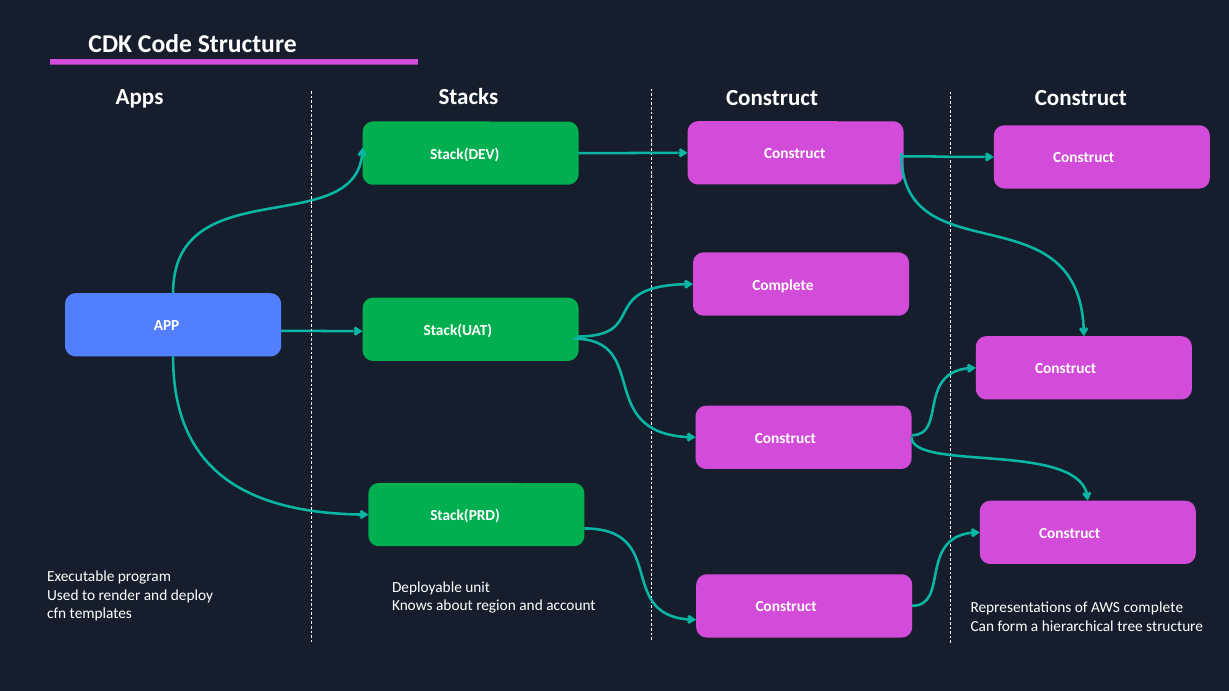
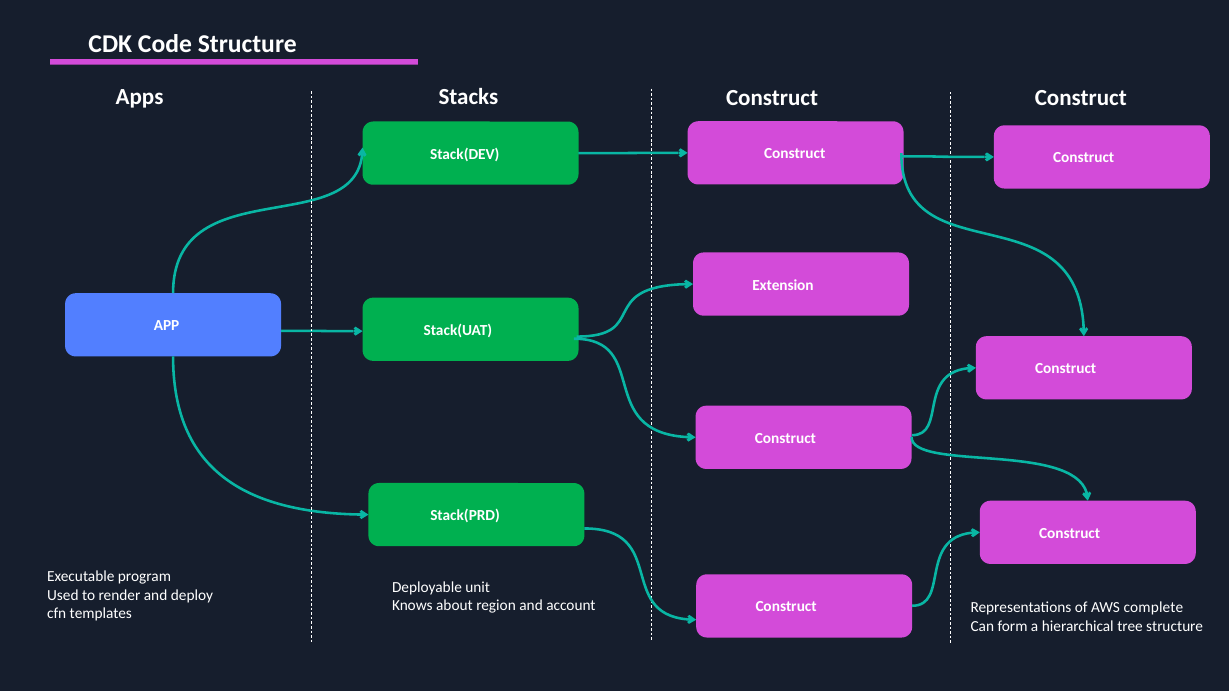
Complete: Complete -> Extension (783, 285)
